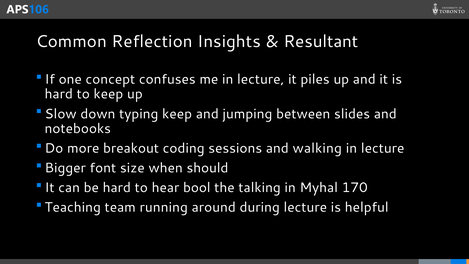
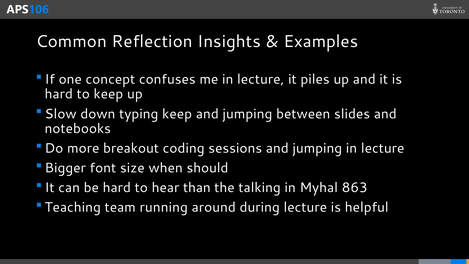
Resultant: Resultant -> Examples (321, 42)
sessions and walking: walking -> jumping (317, 148)
bool: bool -> than (197, 188)
170: 170 -> 863 (355, 188)
